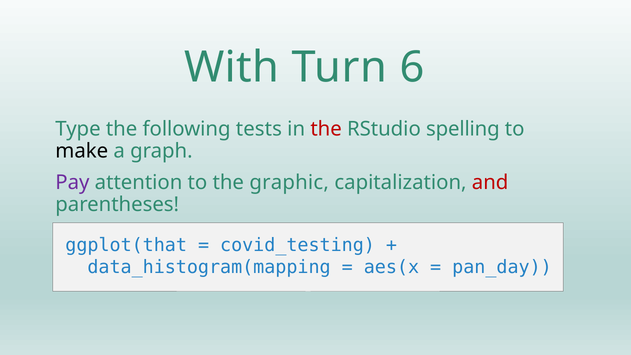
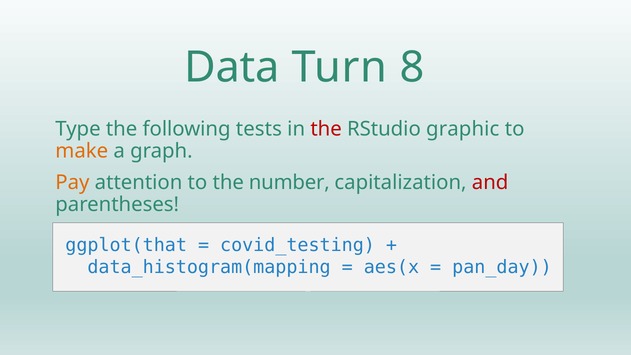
With: With -> Data (232, 67)
6: 6 -> 8 (412, 67)
spelling: spelling -> graphic (463, 129)
make colour: black -> orange (82, 151)
Pay colour: purple -> orange (72, 182)
graphic: graphic -> number (289, 182)
